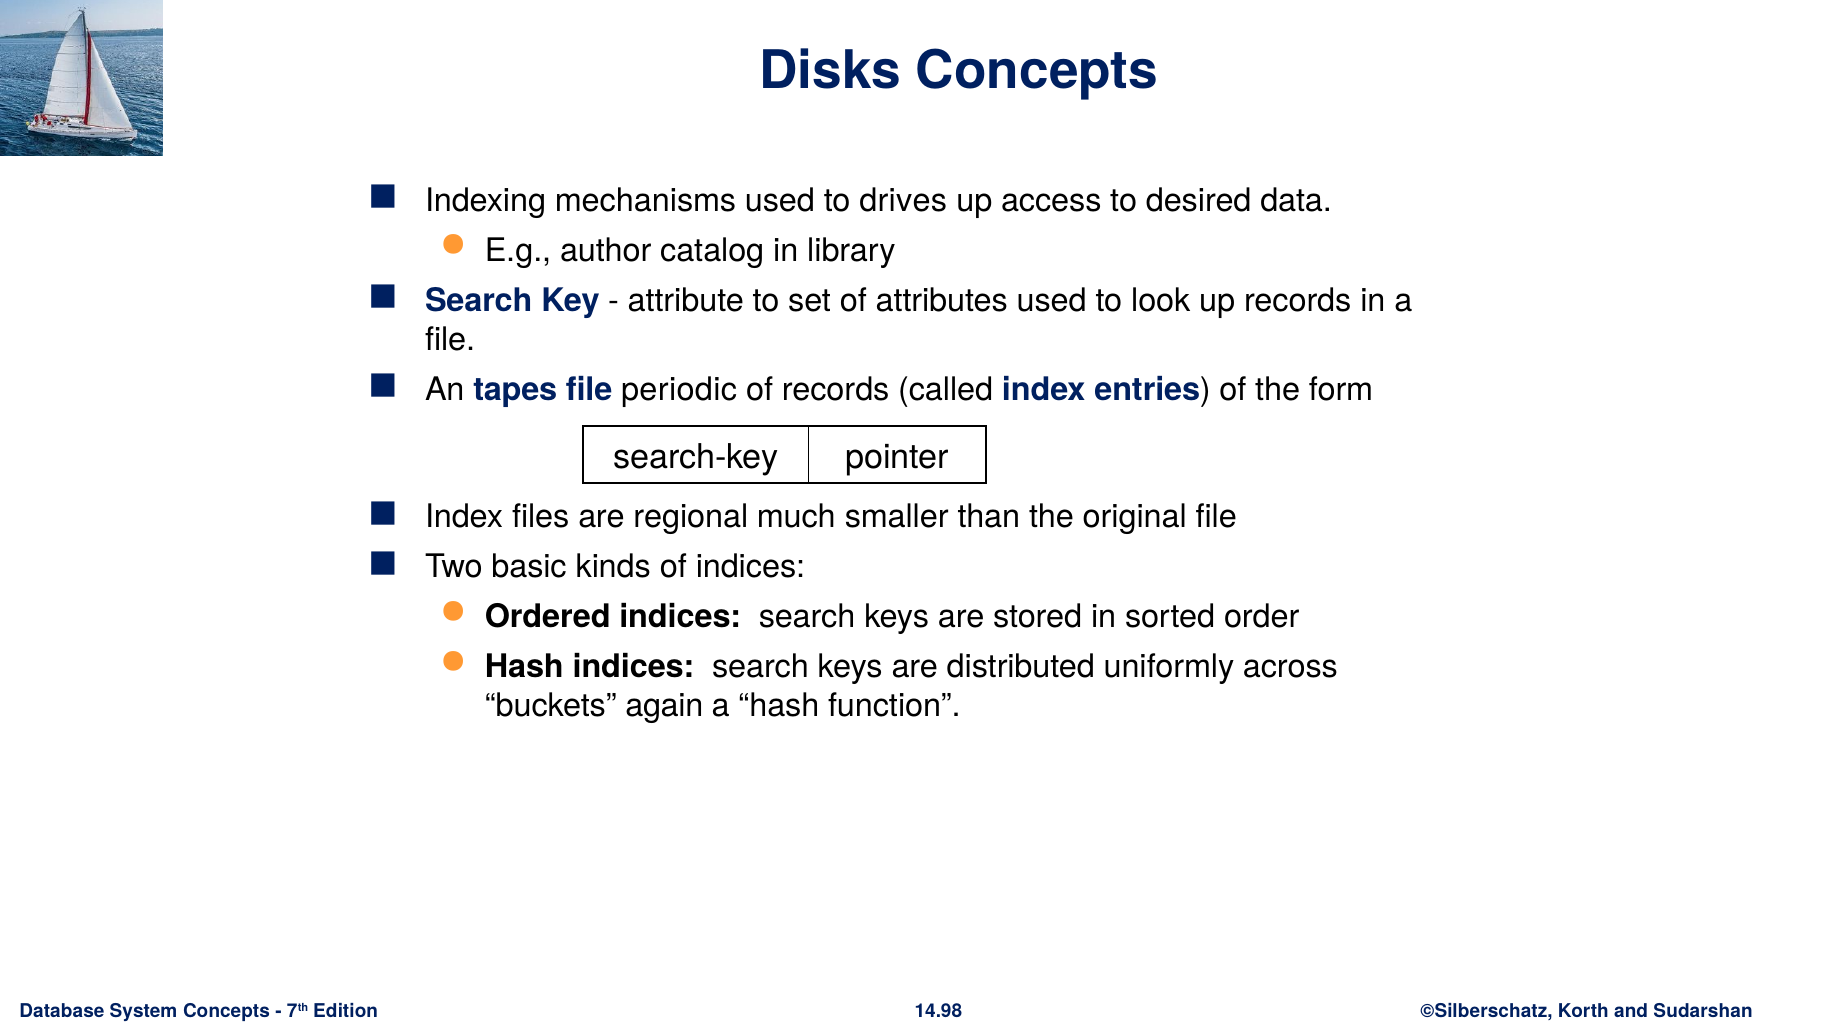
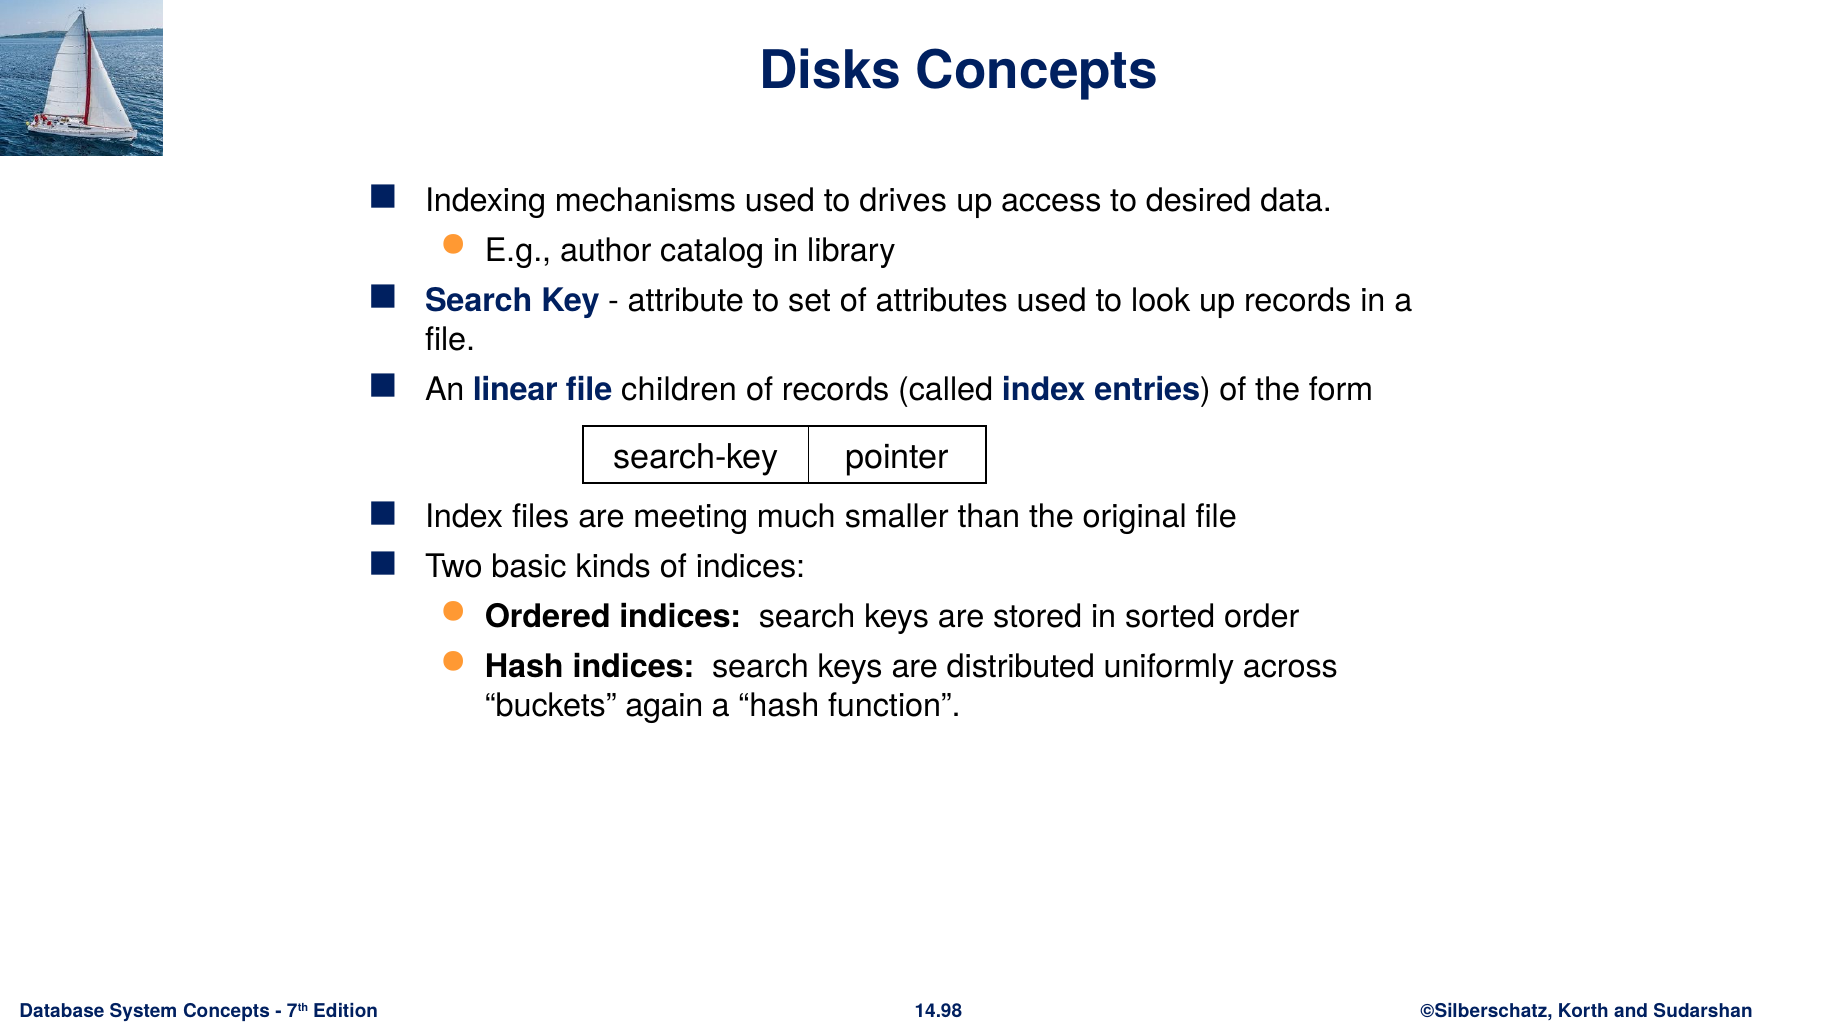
tapes: tapes -> linear (515, 389)
periodic: periodic -> children (679, 389)
regional: regional -> meeting (691, 517)
